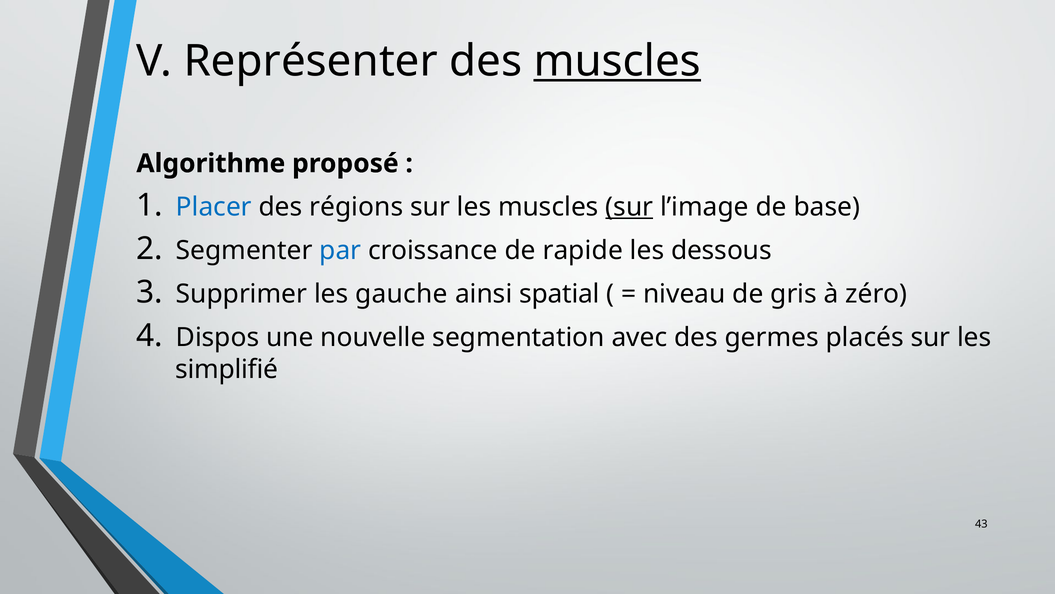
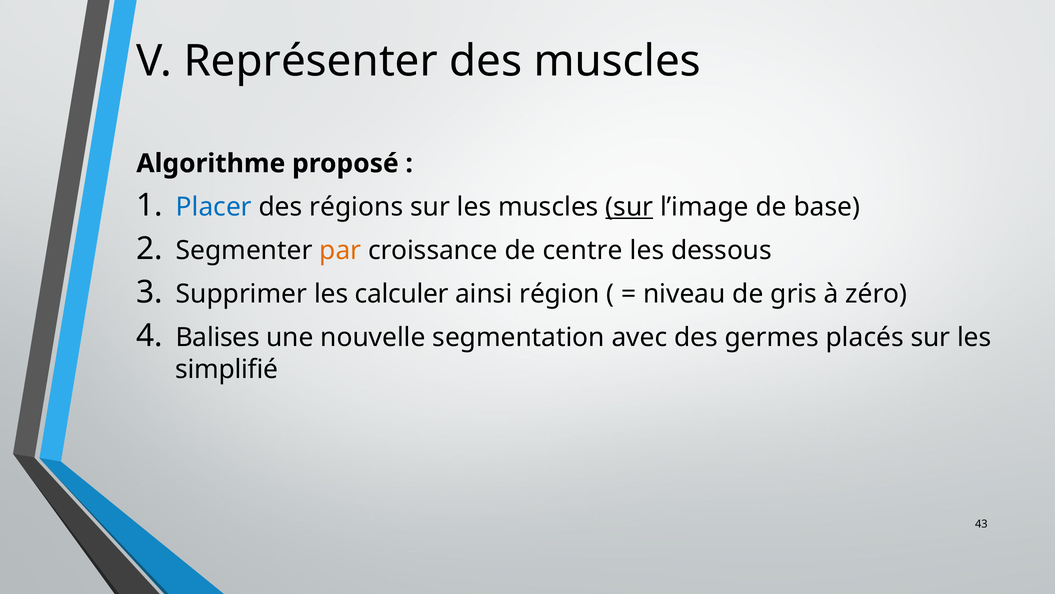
muscles underline: present -> none (617, 61)
par colour: blue -> orange (340, 250)
rapide: rapide -> centre (583, 250)
gauche: gauche -> calculer (402, 294)
spatial: spatial -> région (559, 294)
Dispos: Dispos -> Balises (218, 337)
